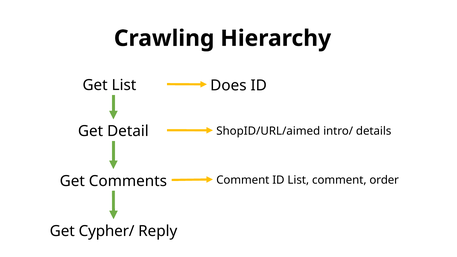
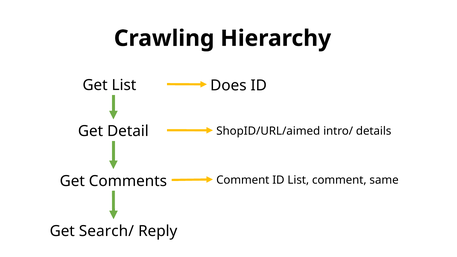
order: order -> same (384, 180)
Cypher/: Cypher/ -> Search/ (106, 231)
